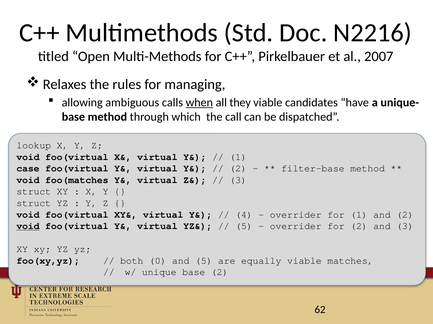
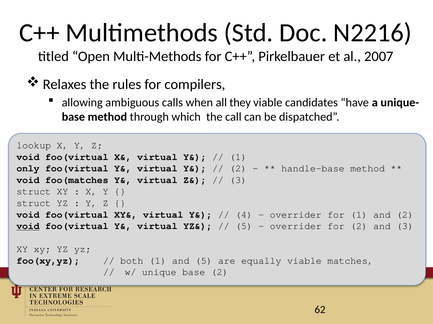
managing: managing -> compilers (195, 85)
when underline: present -> none (199, 103)
case: case -> only (28, 169)
filter-base: filter-base -> handle-base (313, 169)
both 0: 0 -> 1 (158, 261)
